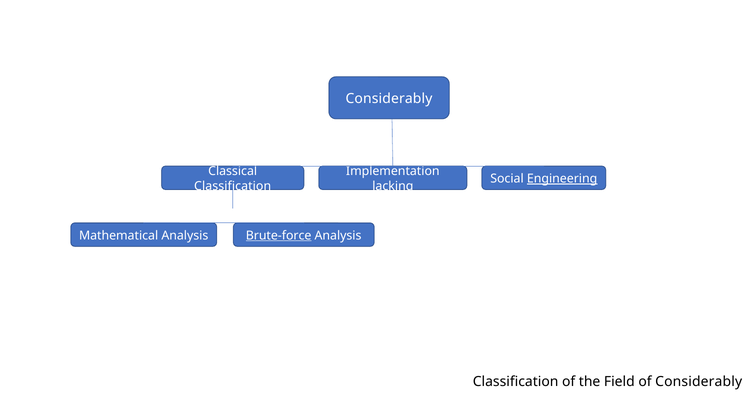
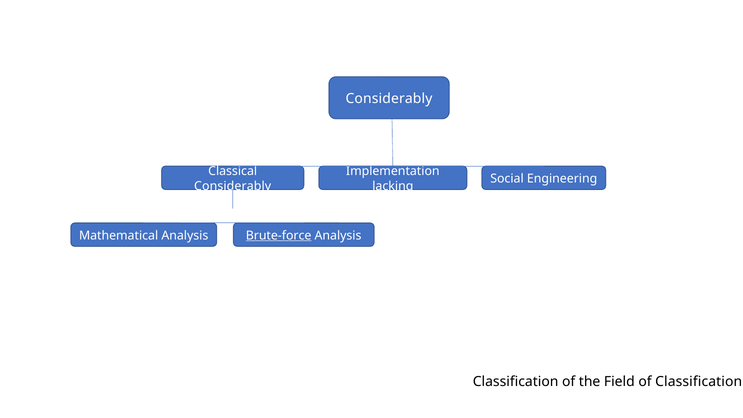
Engineering underline: present -> none (562, 179)
Classification: Classification -> Considerably (233, 186)
of Considerably: Considerably -> Classification (699, 381)
